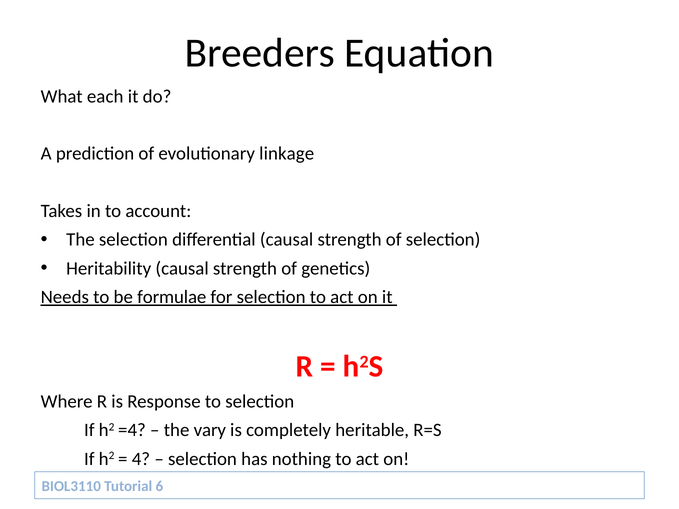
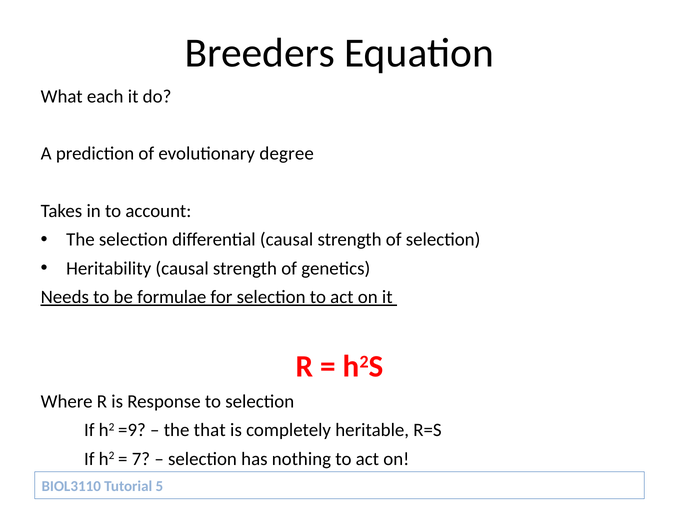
linkage: linkage -> degree (287, 154)
=4: =4 -> =9 (132, 430)
vary: vary -> that (210, 430)
4: 4 -> 7 (141, 459)
6: 6 -> 5 (159, 487)
